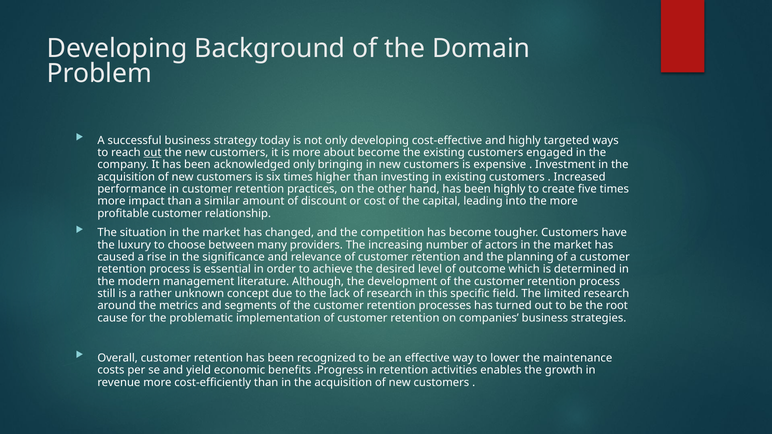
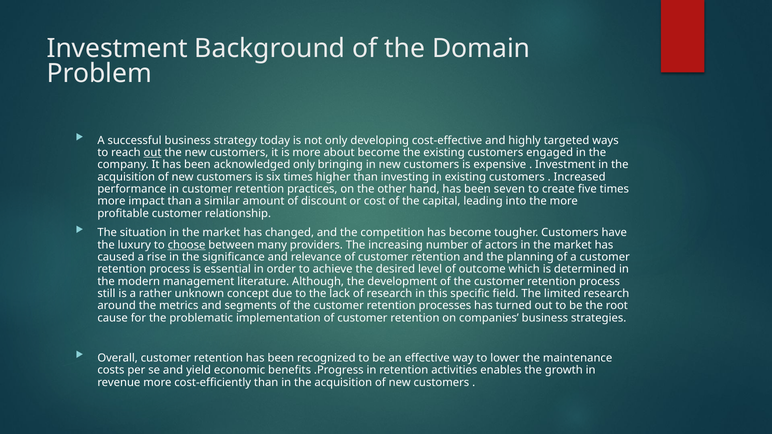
Developing: Developing -> Investment (117, 48)
been highly: highly -> seven (509, 189)
choose underline: none -> present (187, 245)
